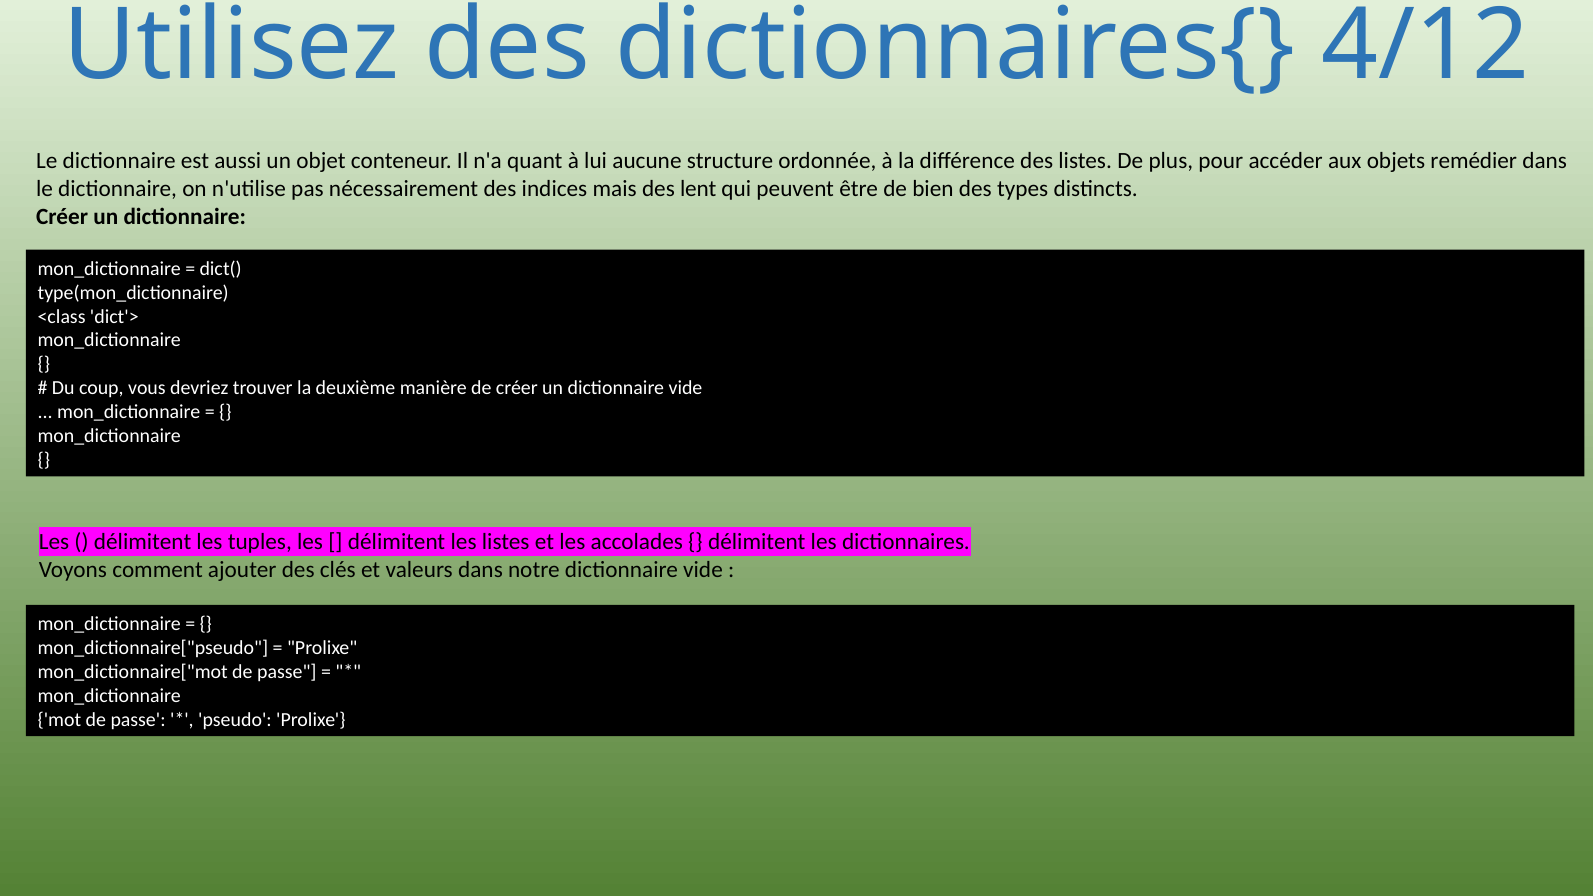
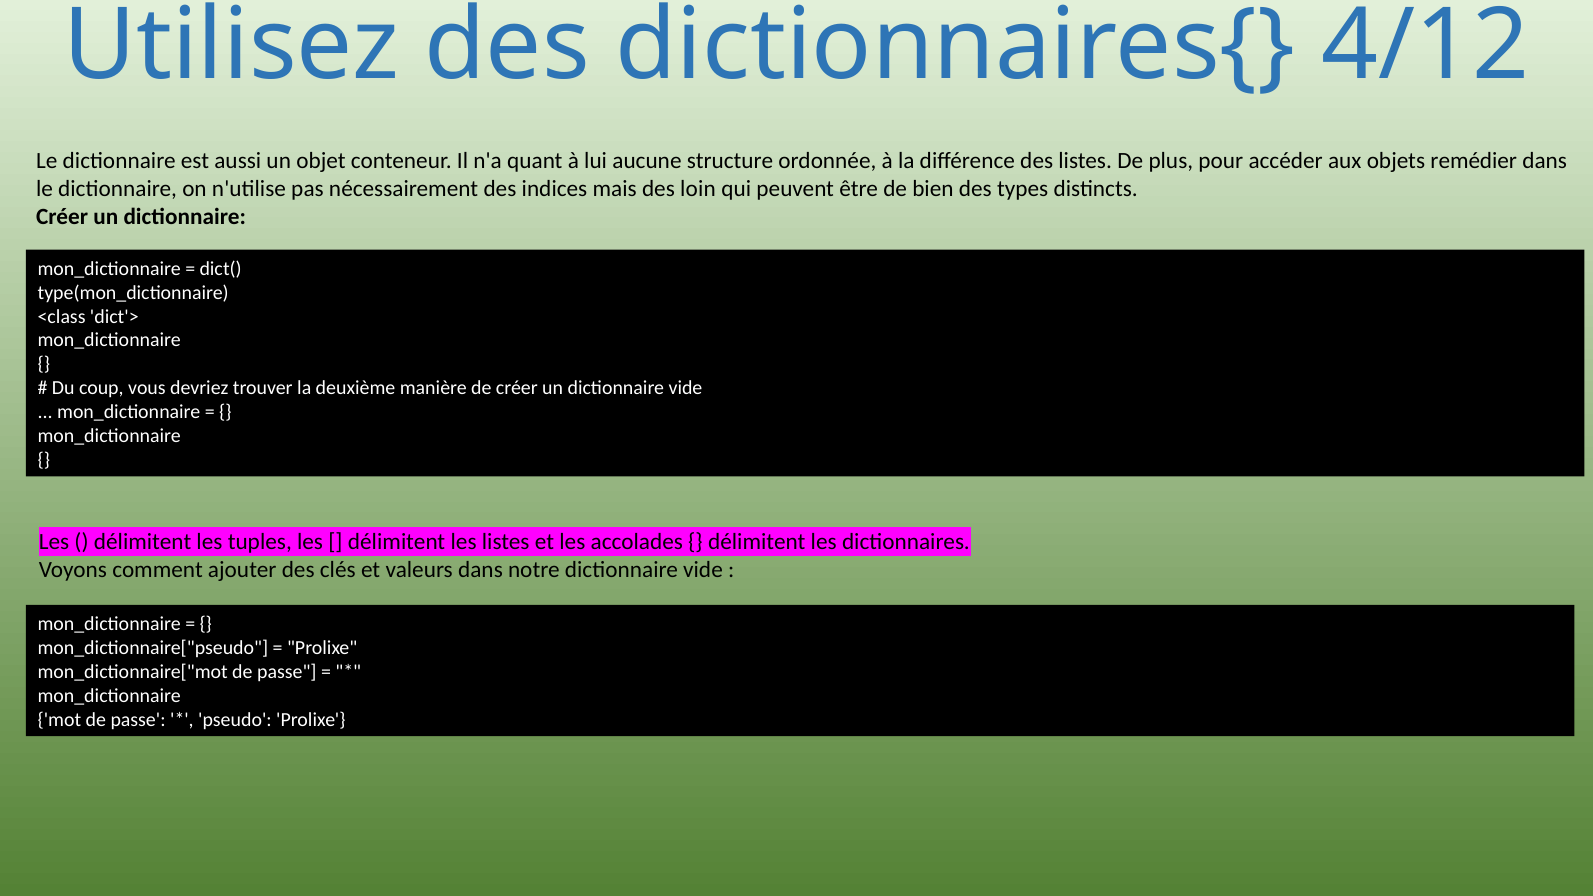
lent: lent -> loin (698, 189)
